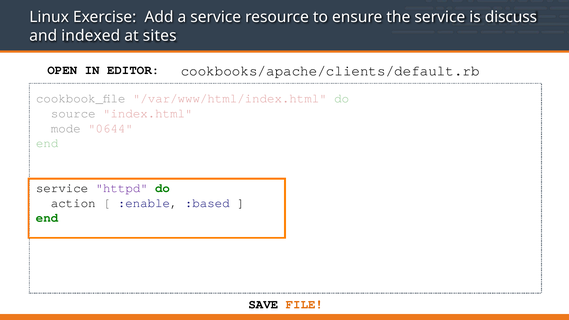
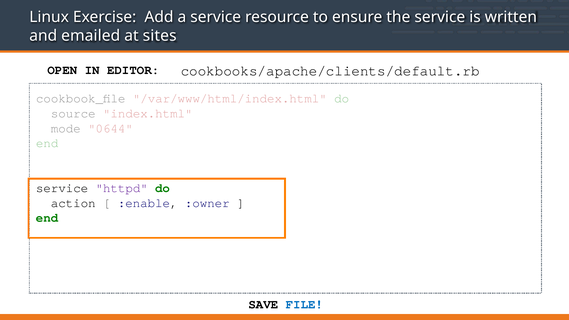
discuss: discuss -> written (511, 17)
indexed: indexed -> emailed (91, 36)
:based: :based -> :owner (207, 203)
FILE colour: orange -> blue (304, 304)
